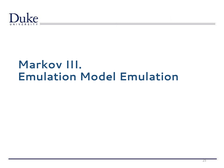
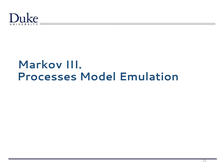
Emulation: Emulation -> Processes (47, 77)
